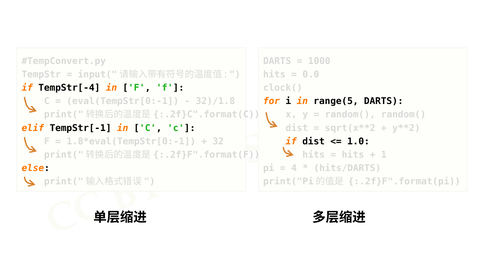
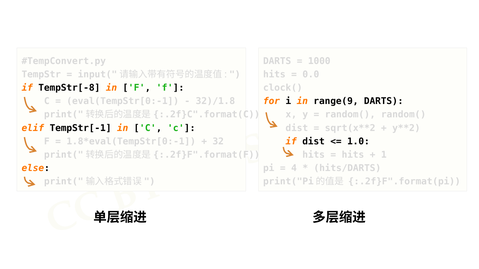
TempStr[-4: TempStr[-4 -> TempStr[-8 (69, 88)
range(5: range(5 -> range(9 (336, 101)
